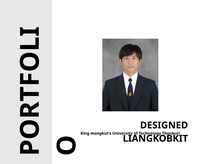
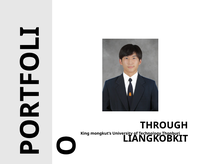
DESIGNED: DESIGNED -> THROUGH (164, 125)
